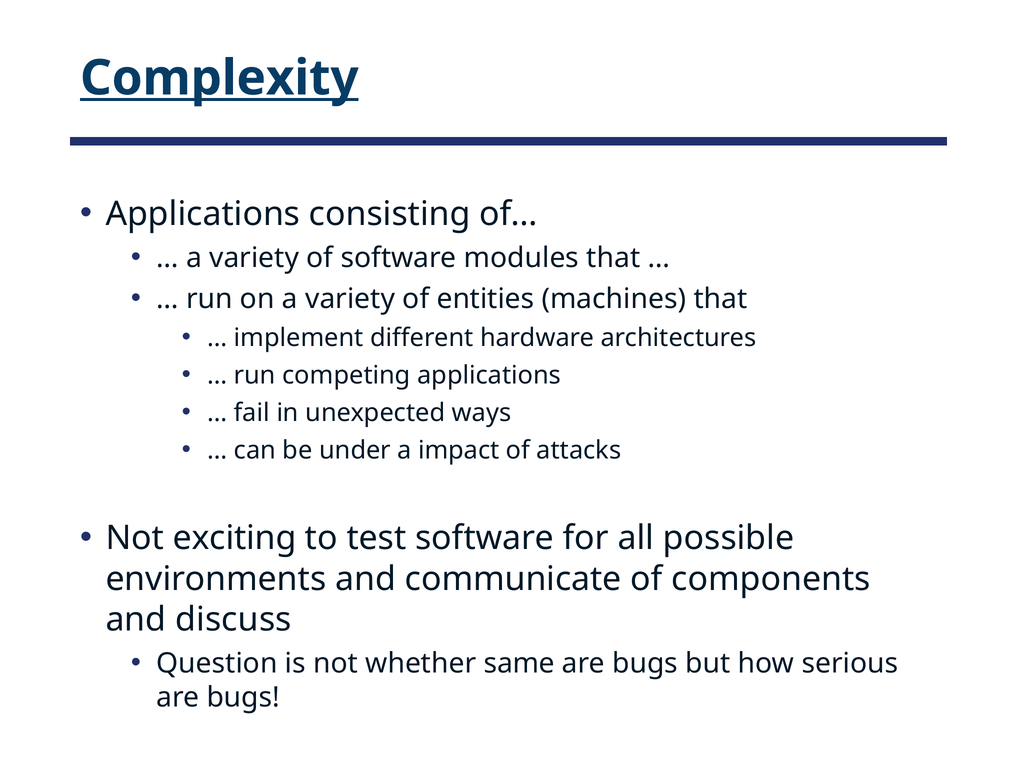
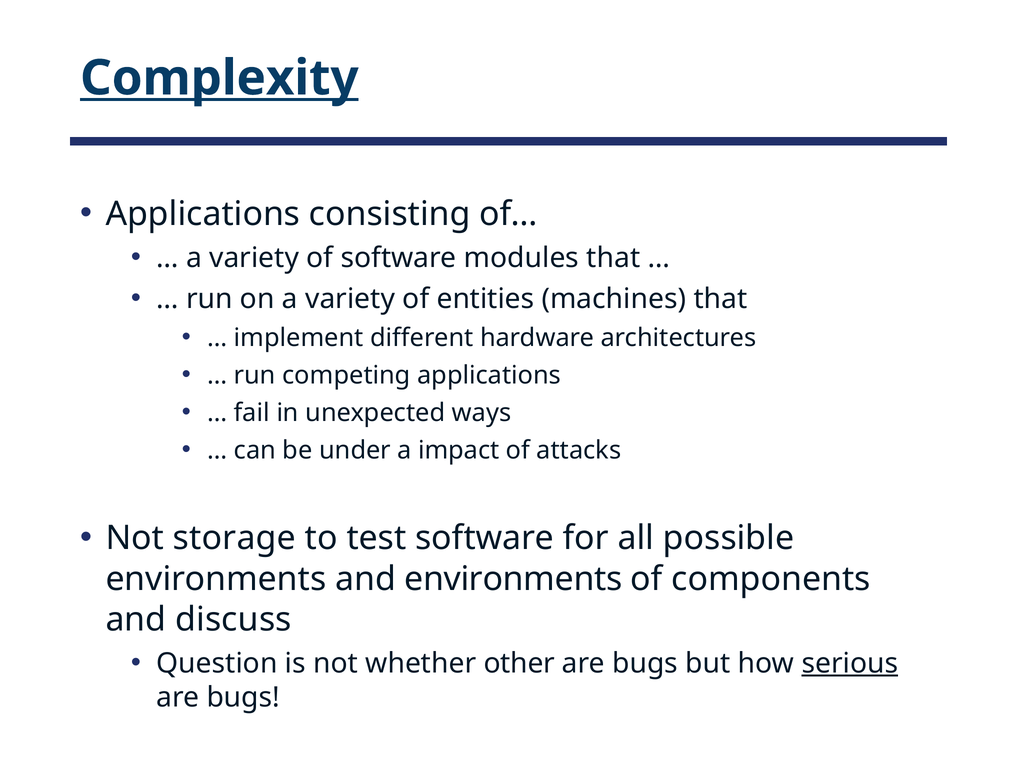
exciting: exciting -> storage (234, 539)
and communicate: communicate -> environments (513, 579)
same: same -> other (519, 664)
serious underline: none -> present (850, 664)
